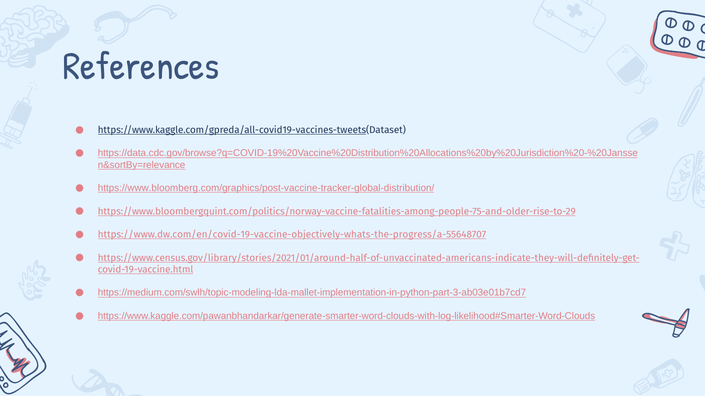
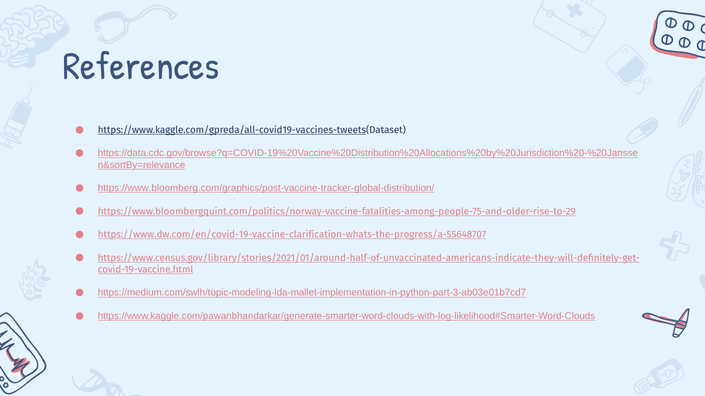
https://www.dw.com/en/covid-19-vaccine-objectively-whats-the-progress/a-55648707: https://www.dw.com/en/covid-19-vaccine-objectively-whats-the-progress/a-55648707 -> https://www.dw.com/en/covid-19-vaccine-clarification-whats-the-progress/a-55648707 (292, 235)
